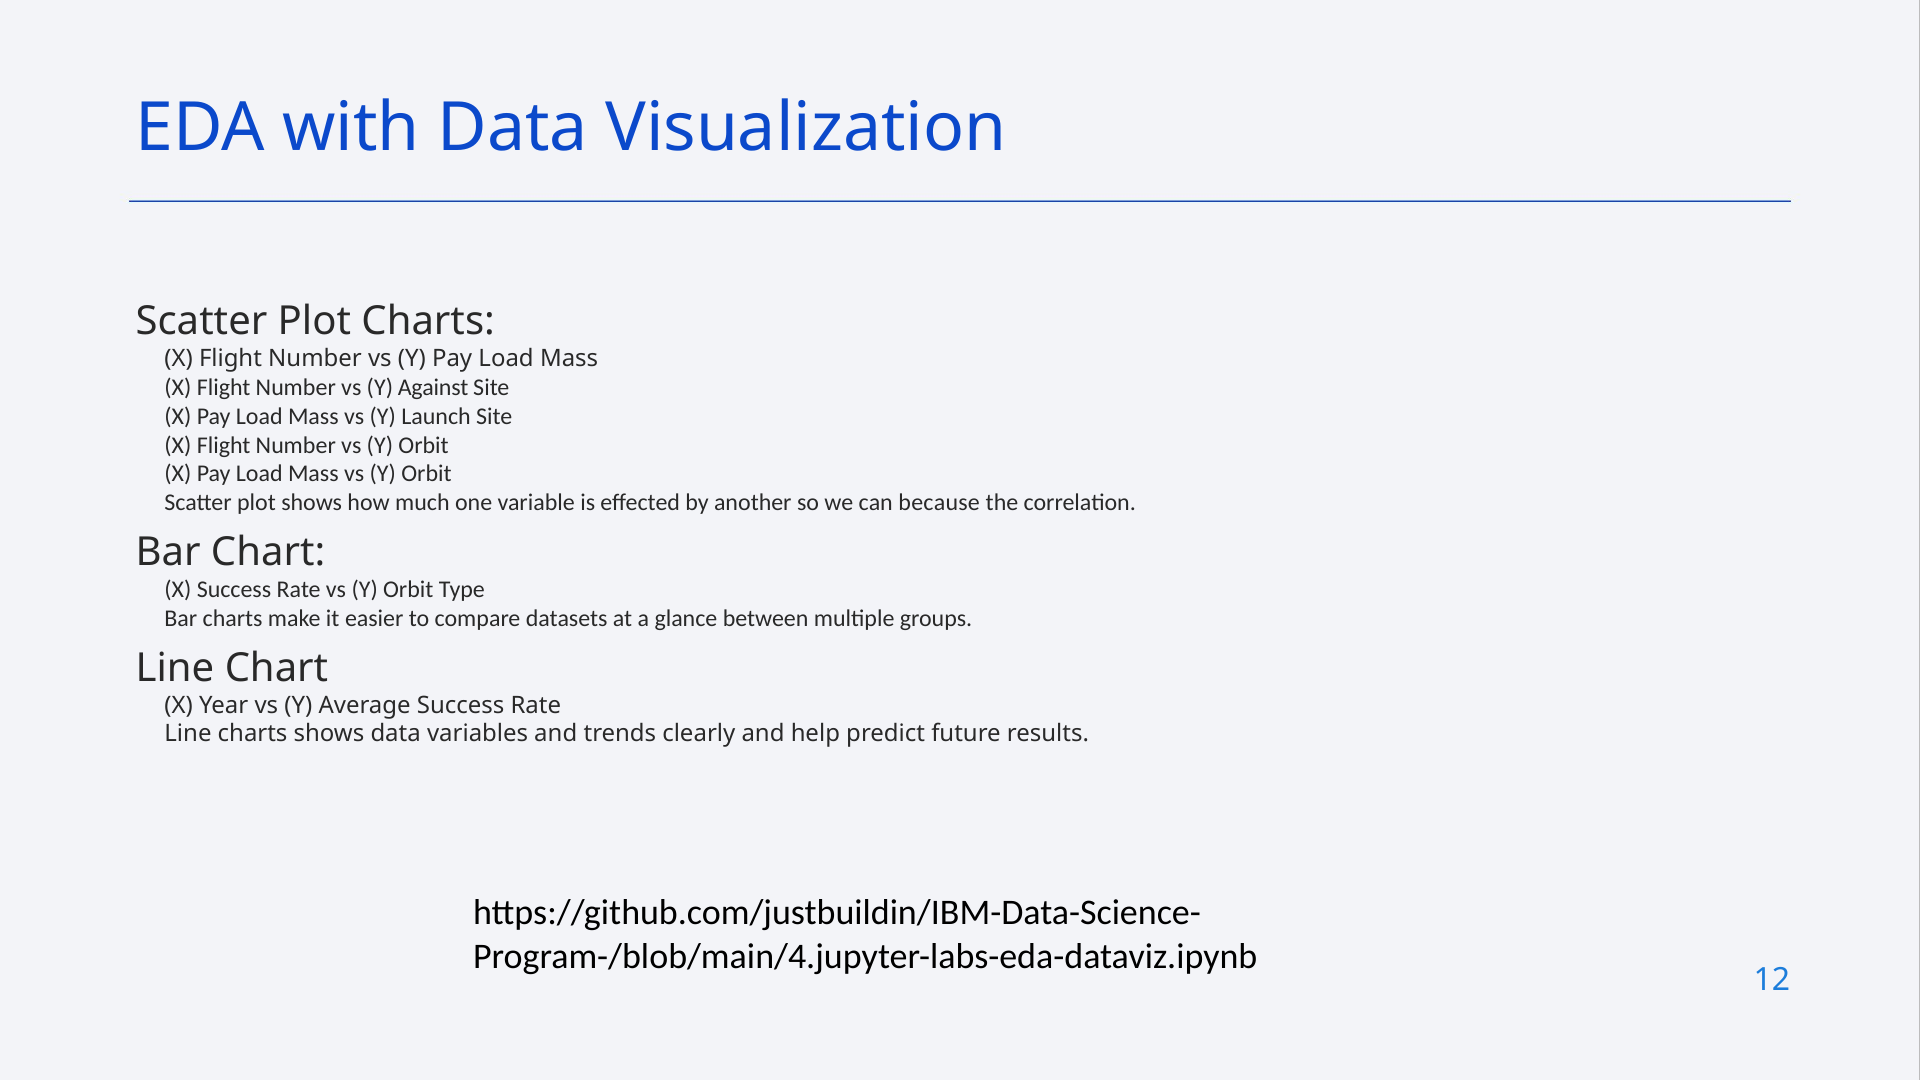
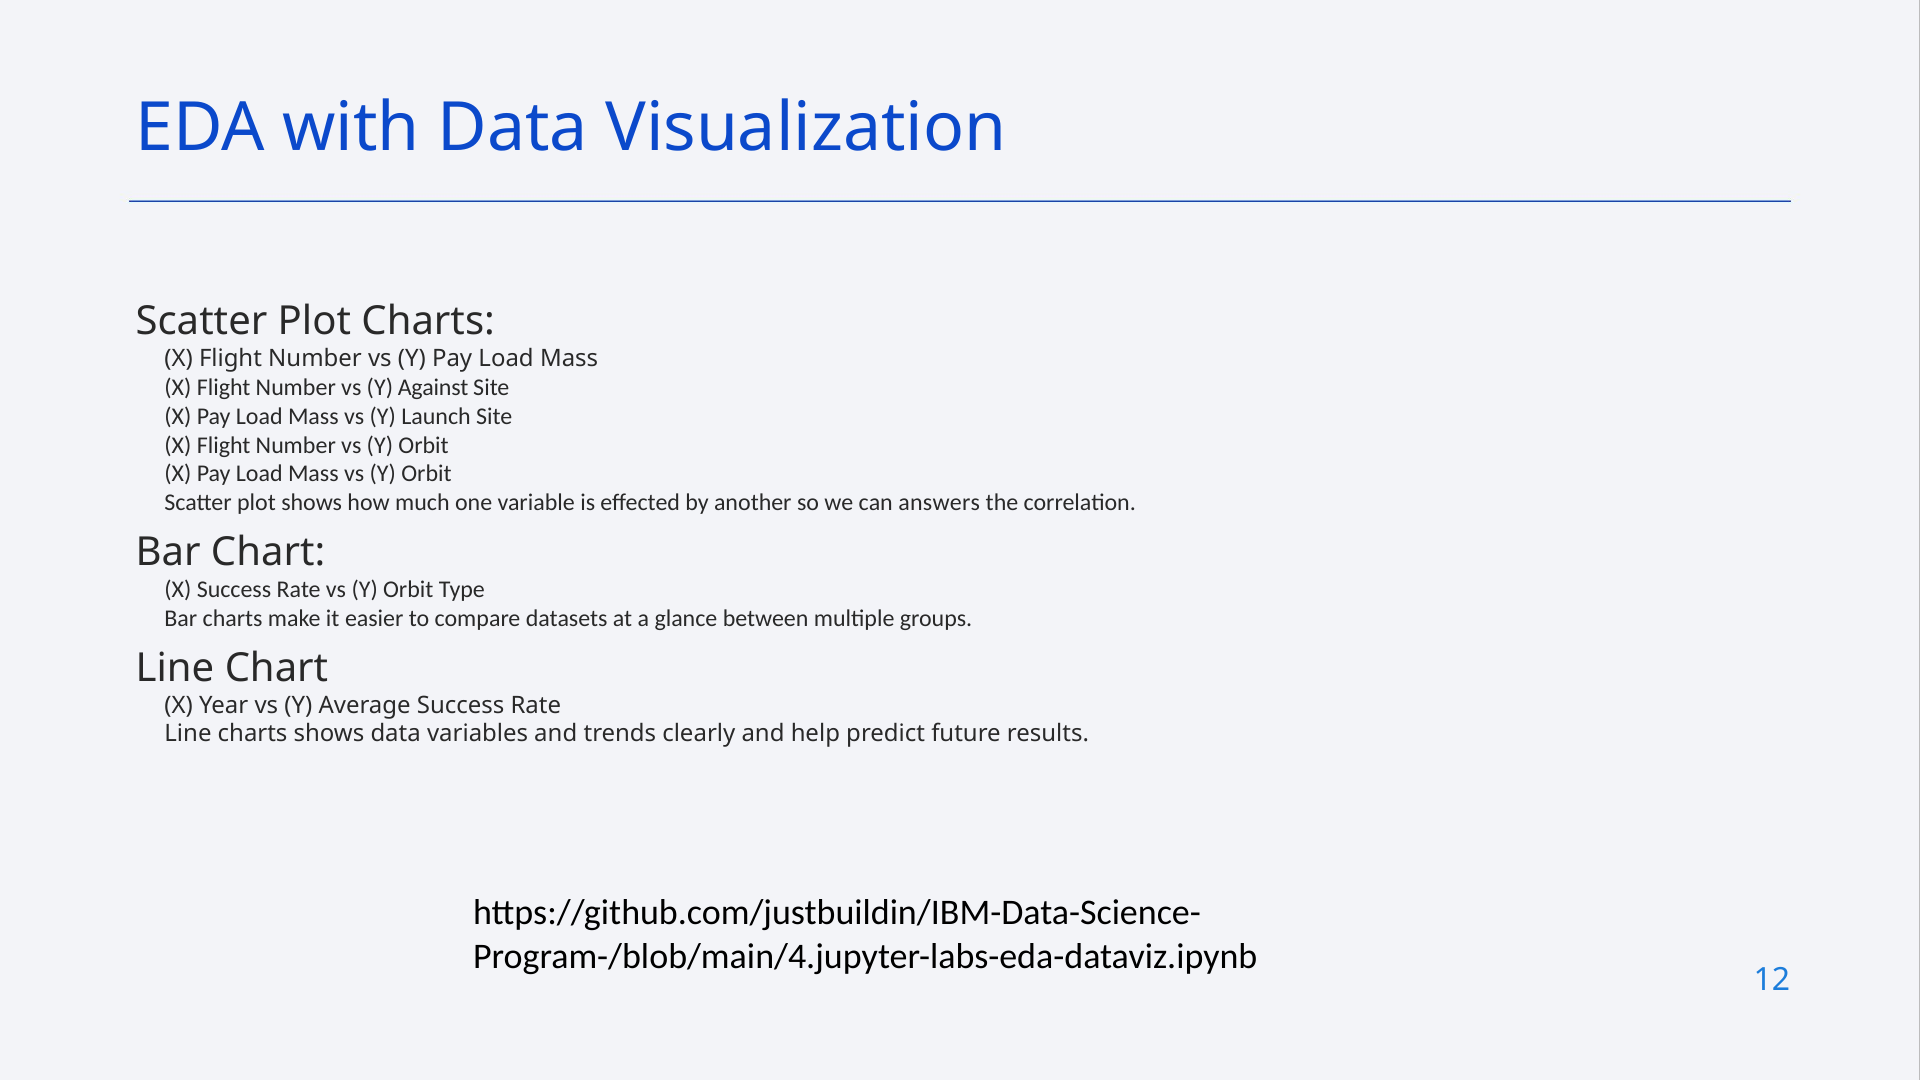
because: because -> answers (939, 503)
